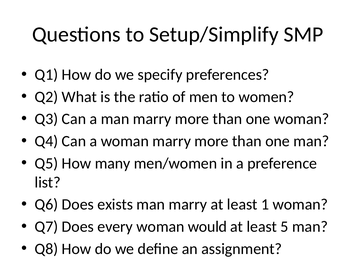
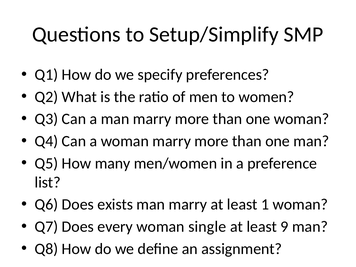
would: would -> single (207, 227)
5: 5 -> 9 (284, 227)
